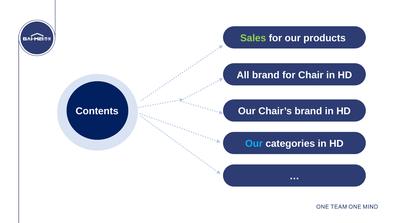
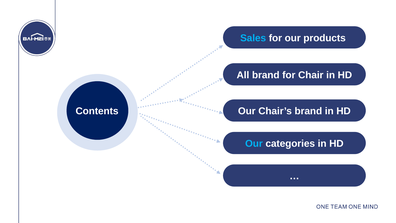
Sales colour: light green -> light blue (253, 38)
